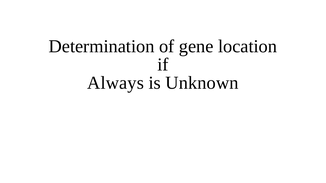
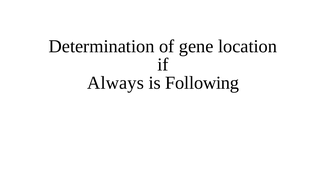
Unknown: Unknown -> Following (202, 83)
